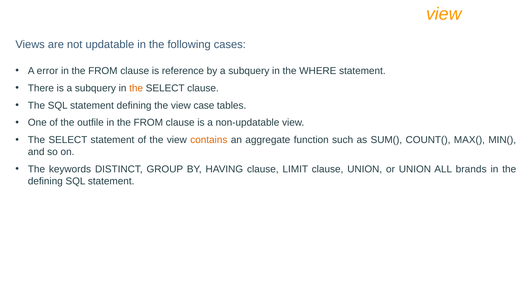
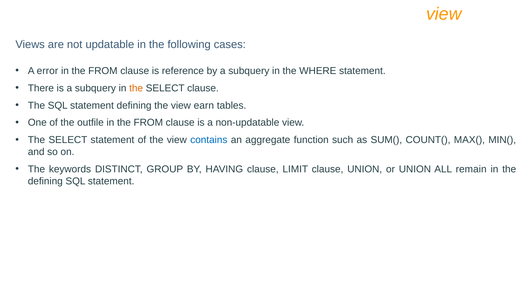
case: case -> earn (204, 106)
contains colour: orange -> blue (209, 140)
brands: brands -> remain (471, 169)
